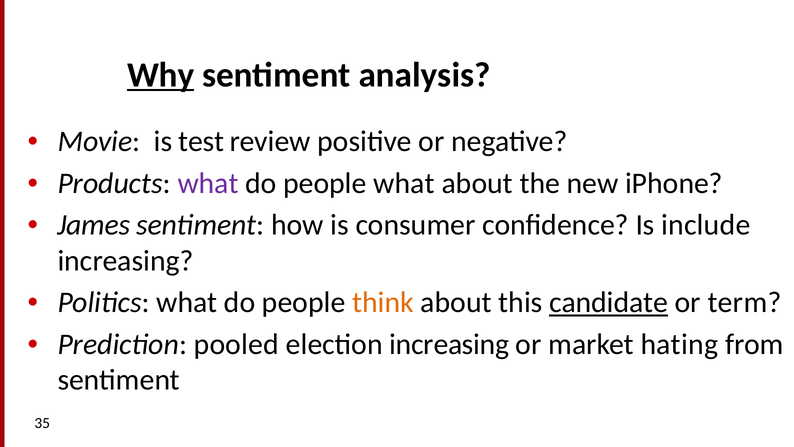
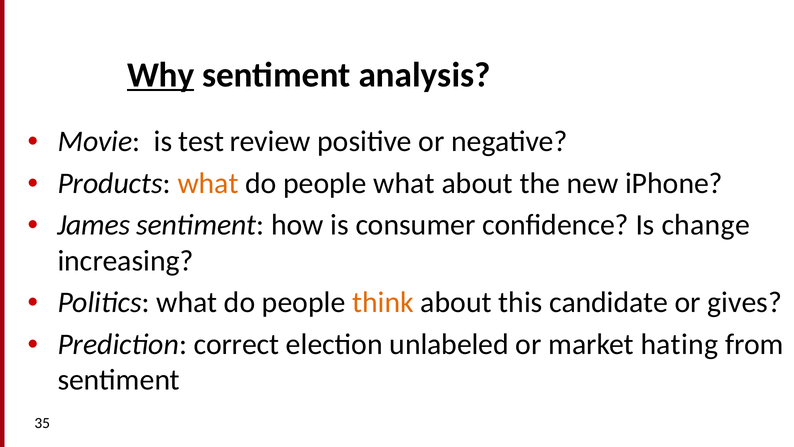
what colour: purple -> orange (208, 183)
include: include -> change (706, 225)
candidate underline: present -> none (609, 302)
term: term -> gives (745, 302)
pooled: pooled -> correct (237, 344)
election increasing: increasing -> unlabeled (449, 344)
